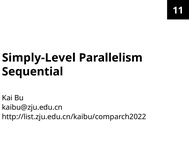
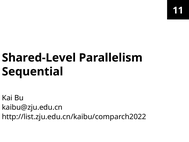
Simply-Level: Simply-Level -> Shared-Level (39, 58)
